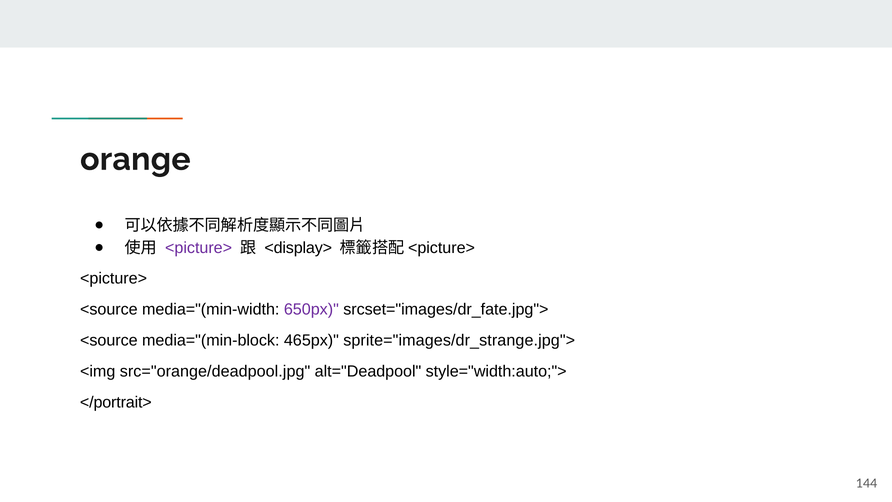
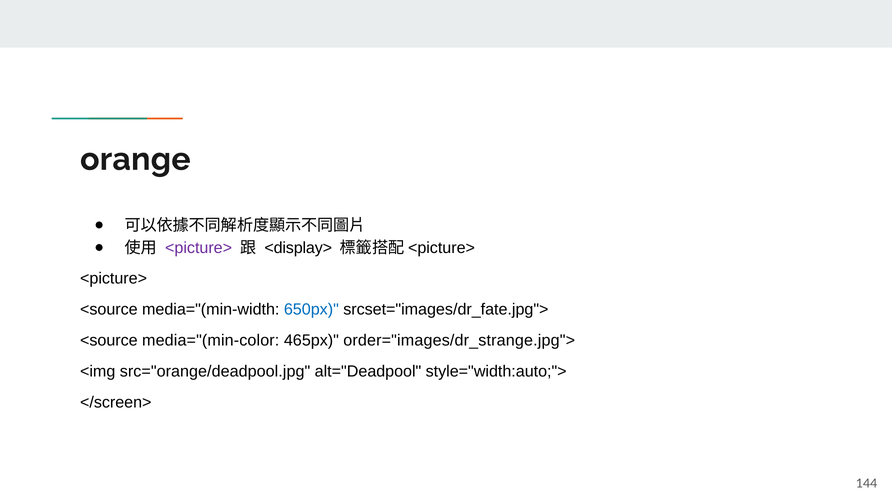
650px colour: purple -> blue (311, 309)
media="(min-block: media="(min-block -> media="(min-color (211, 340)
sprite="images/dr_strange.jpg">: sprite="images/dr_strange.jpg"> -> order="images/dr_strange.jpg"> (459, 340)
</portrait>: </portrait> -> </screen> (116, 402)
